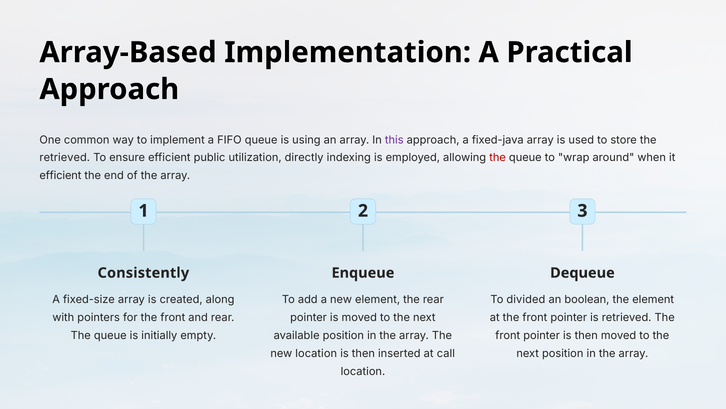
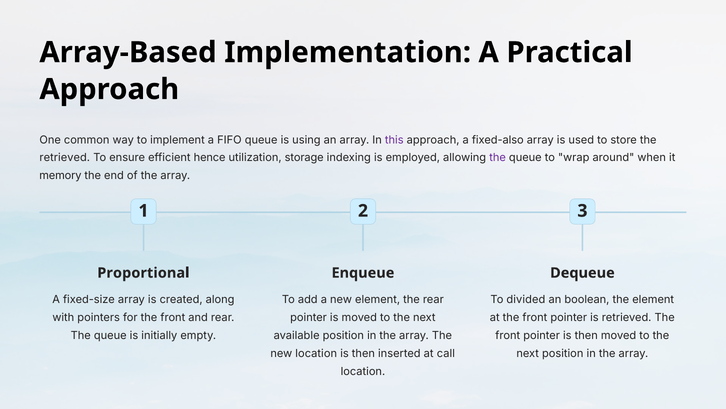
fixed-java: fixed-java -> fixed-also (498, 140)
public: public -> hence (210, 158)
directly: directly -> storage (304, 158)
the colour: red -> purple (498, 158)
efficient: efficient -> memory (60, 176)
Consistently: Consistently -> Proportional (143, 273)
